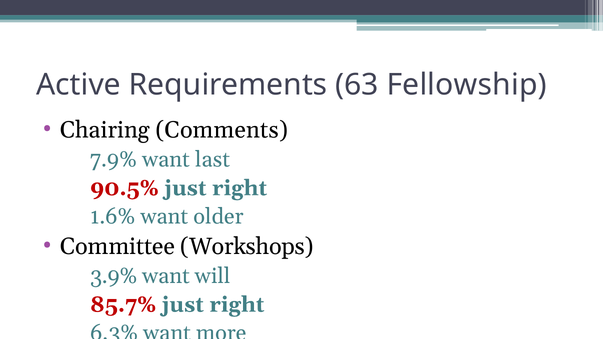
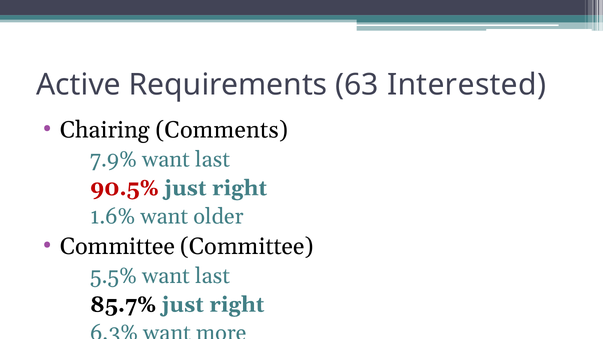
Fellowship: Fellowship -> Interested (467, 85)
Committee Workshops: Workshops -> Committee (247, 247)
3.9%: 3.9% -> 5.5% (114, 276)
will: will -> last (213, 276)
85.7% colour: red -> black (123, 305)
